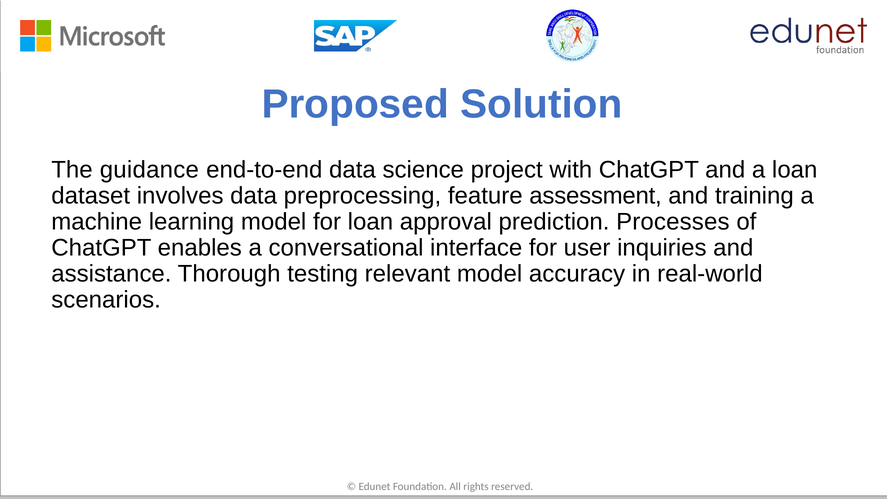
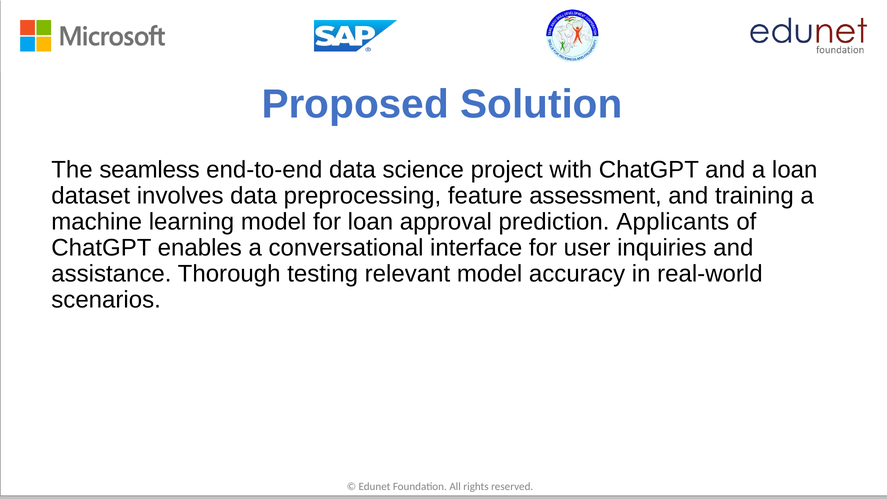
guidance: guidance -> seamless (150, 170)
Processes: Processes -> Applicants (673, 222)
